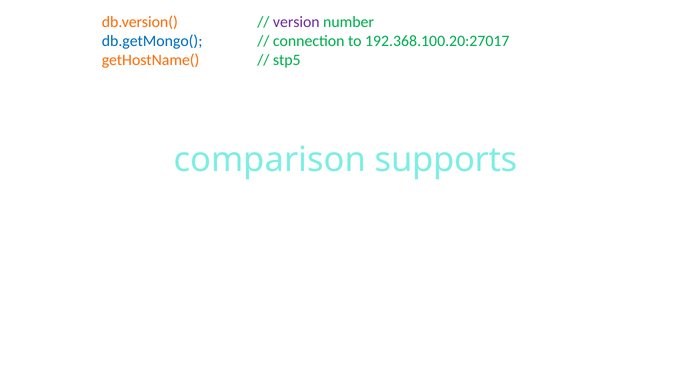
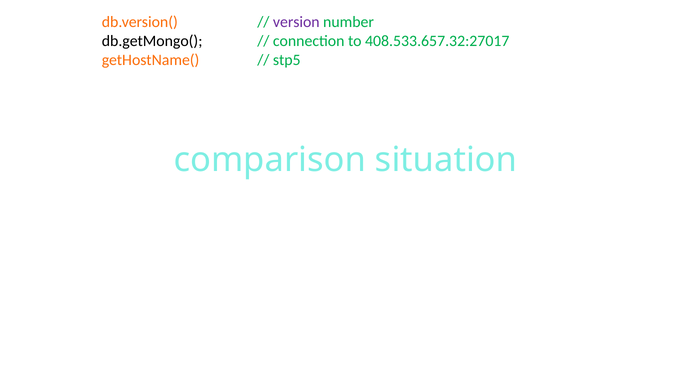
db.getMongo( colour: blue -> black (152, 41)
192.368.100.20:27017: 192.368.100.20:27017 -> 408.533.657.32:27017 (437, 41)
supports: supports -> situation (446, 160)
